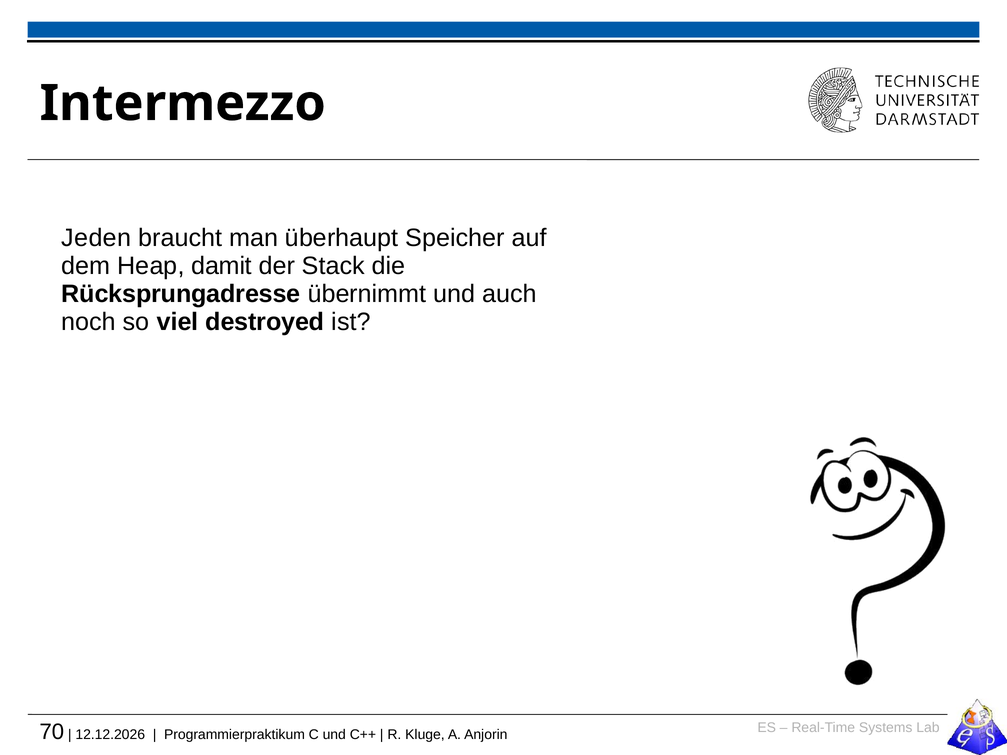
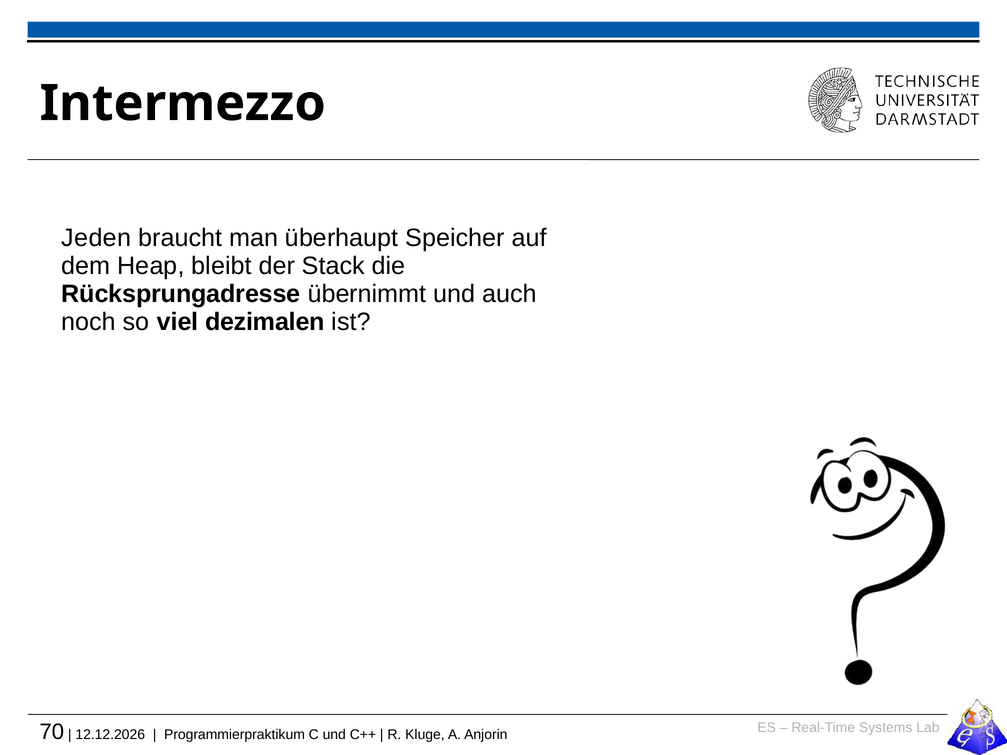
damit: damit -> bleibt (222, 266)
destroyed: destroyed -> dezimalen (265, 322)
